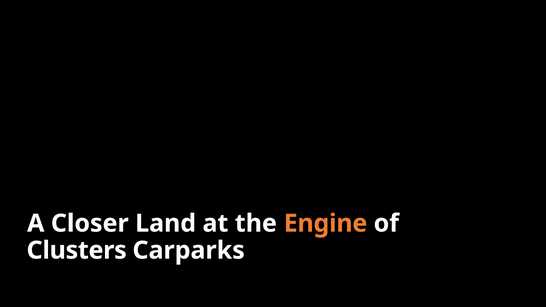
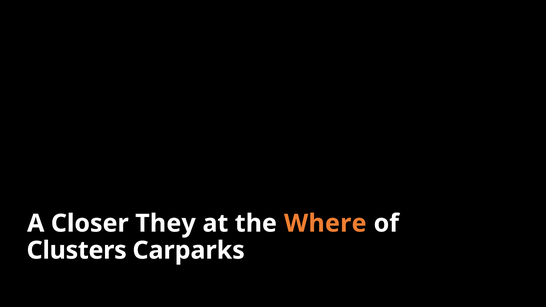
Land: Land -> They (165, 223)
Engine: Engine -> Where (325, 223)
